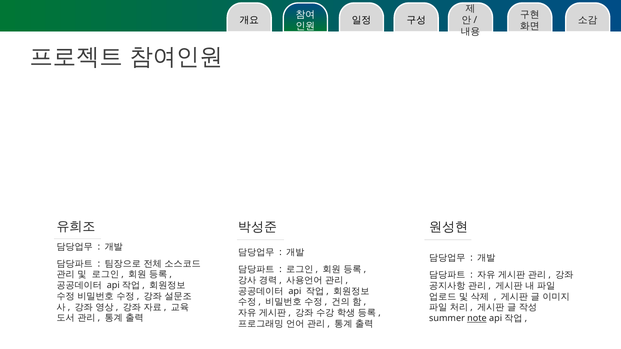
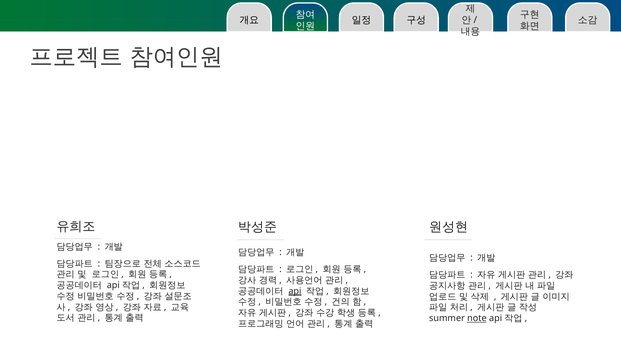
api underline: none -> present (295, 291)
